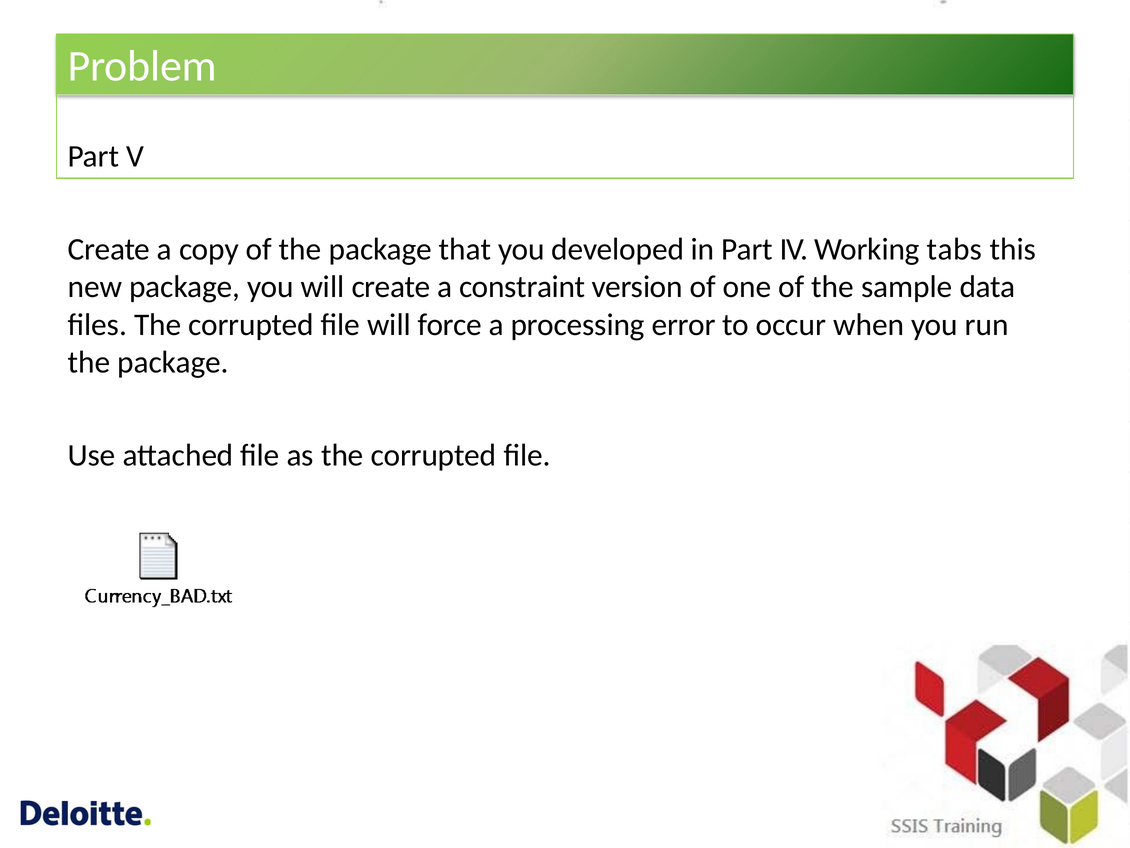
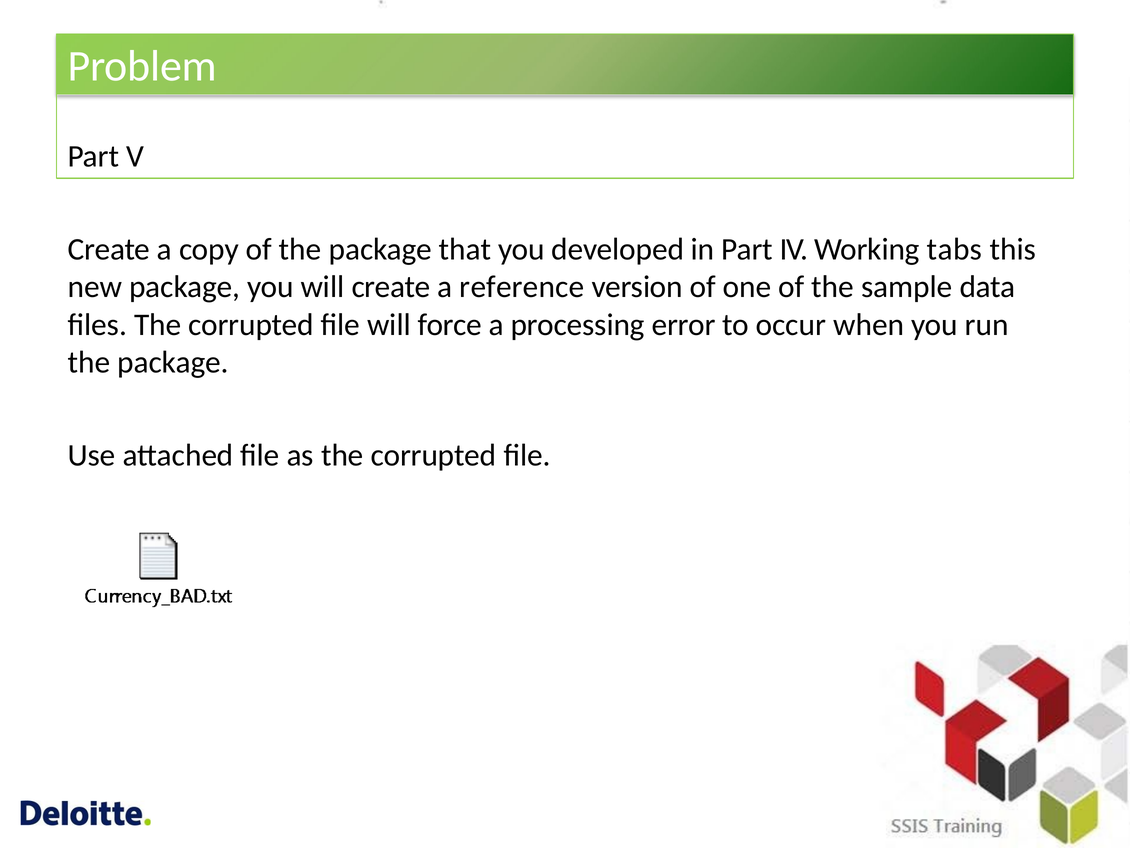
constraint: constraint -> reference (522, 287)
